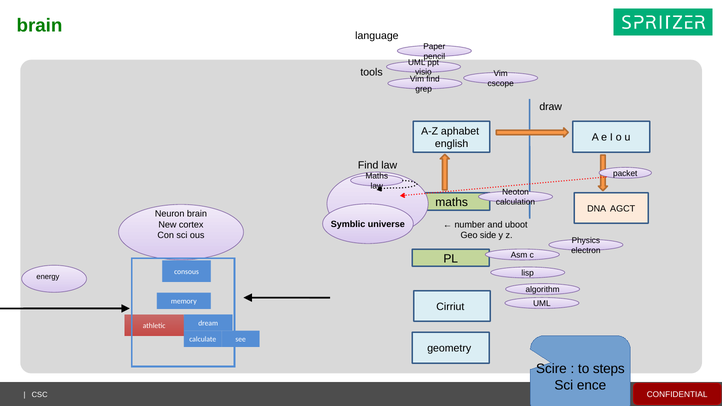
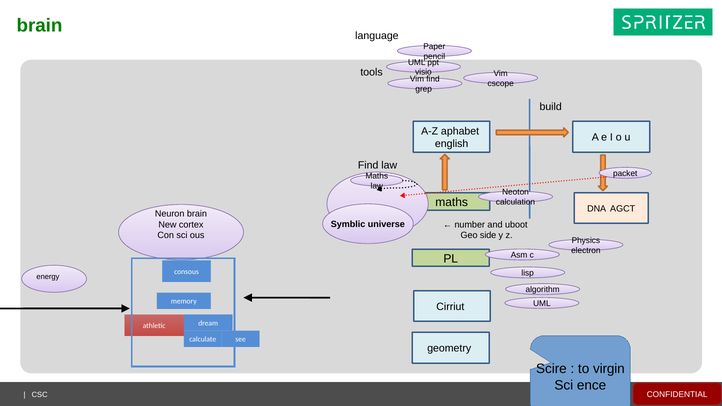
draw: draw -> build (551, 107)
steps: steps -> virgin (609, 369)
